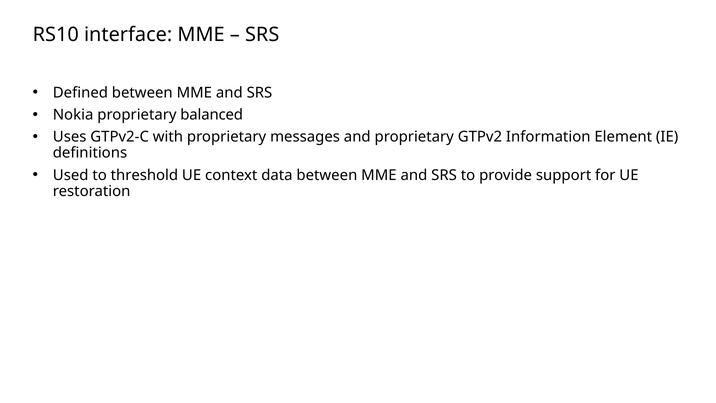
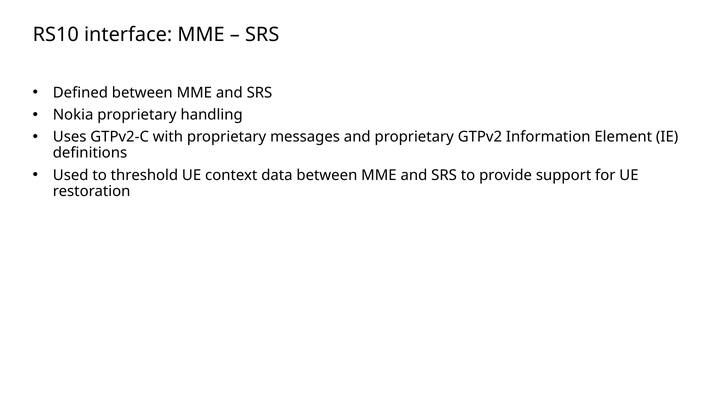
balanced: balanced -> handling (212, 115)
